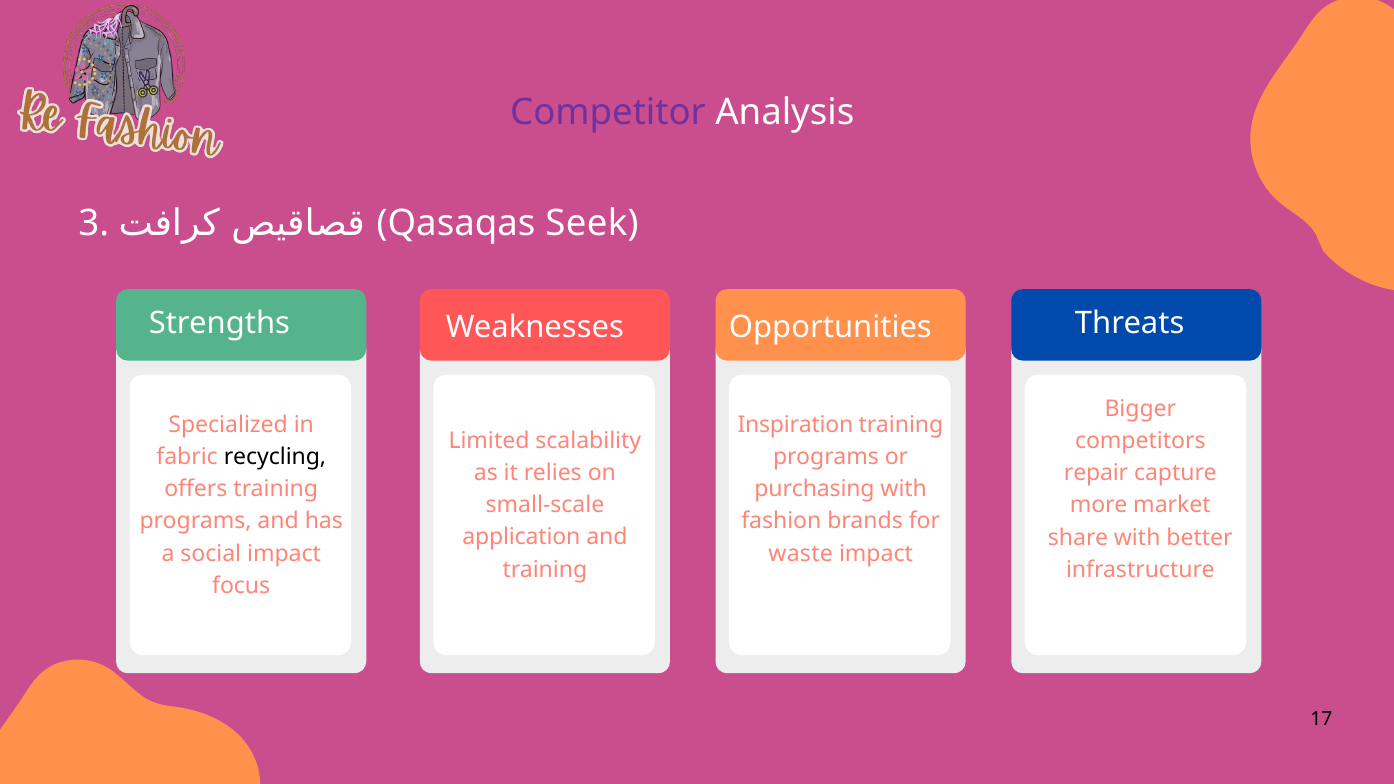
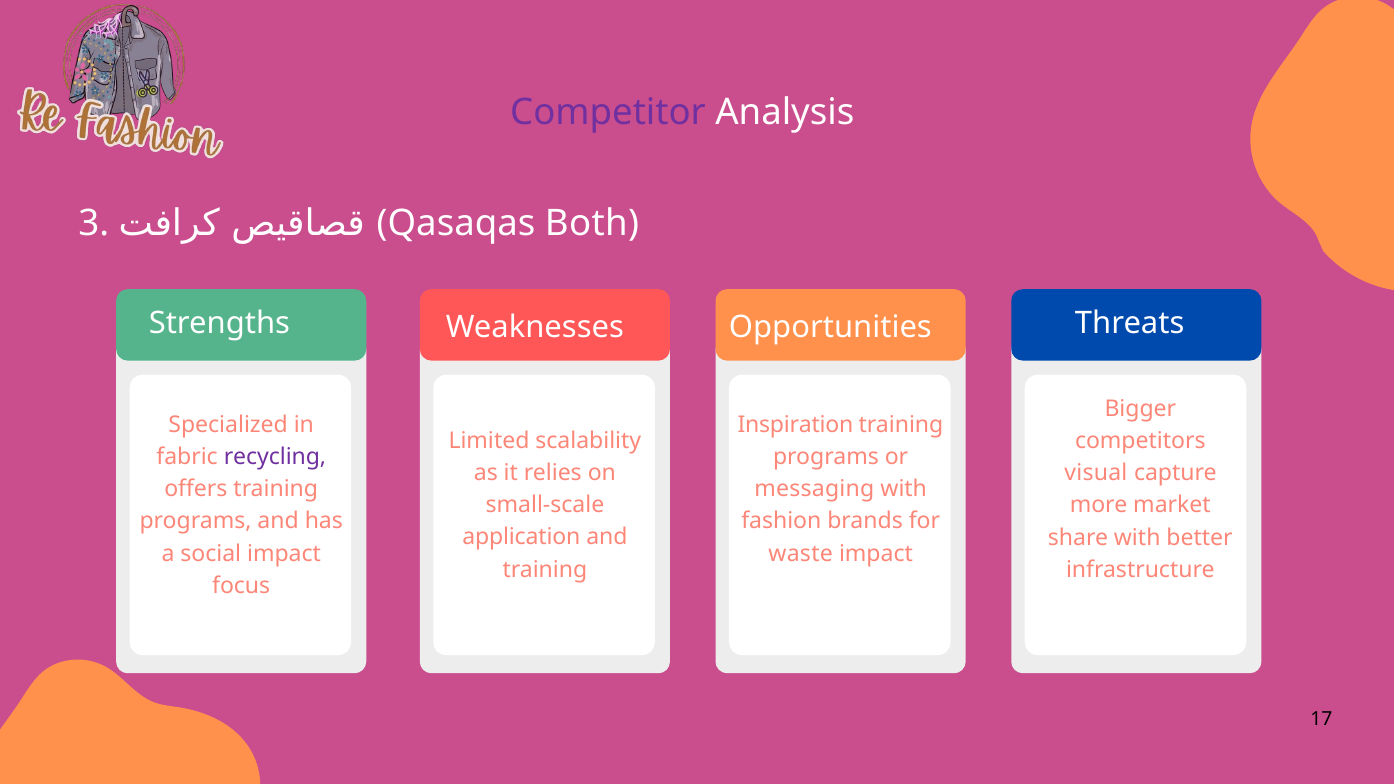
Seek: Seek -> Both (592, 224)
recycling colour: black -> purple (275, 457)
repair: repair -> visual (1096, 473)
purchasing: purchasing -> messaging (814, 489)
